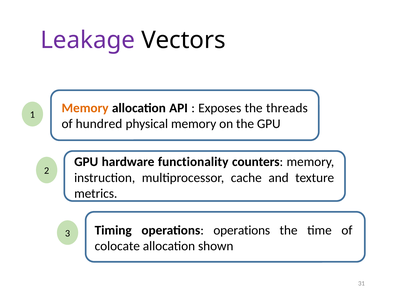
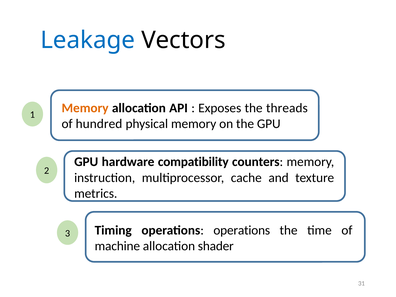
Leakage colour: purple -> blue (88, 40)
functionality: functionality -> compatibility (193, 162)
colocate: colocate -> machine (117, 246)
shown: shown -> shader (216, 246)
